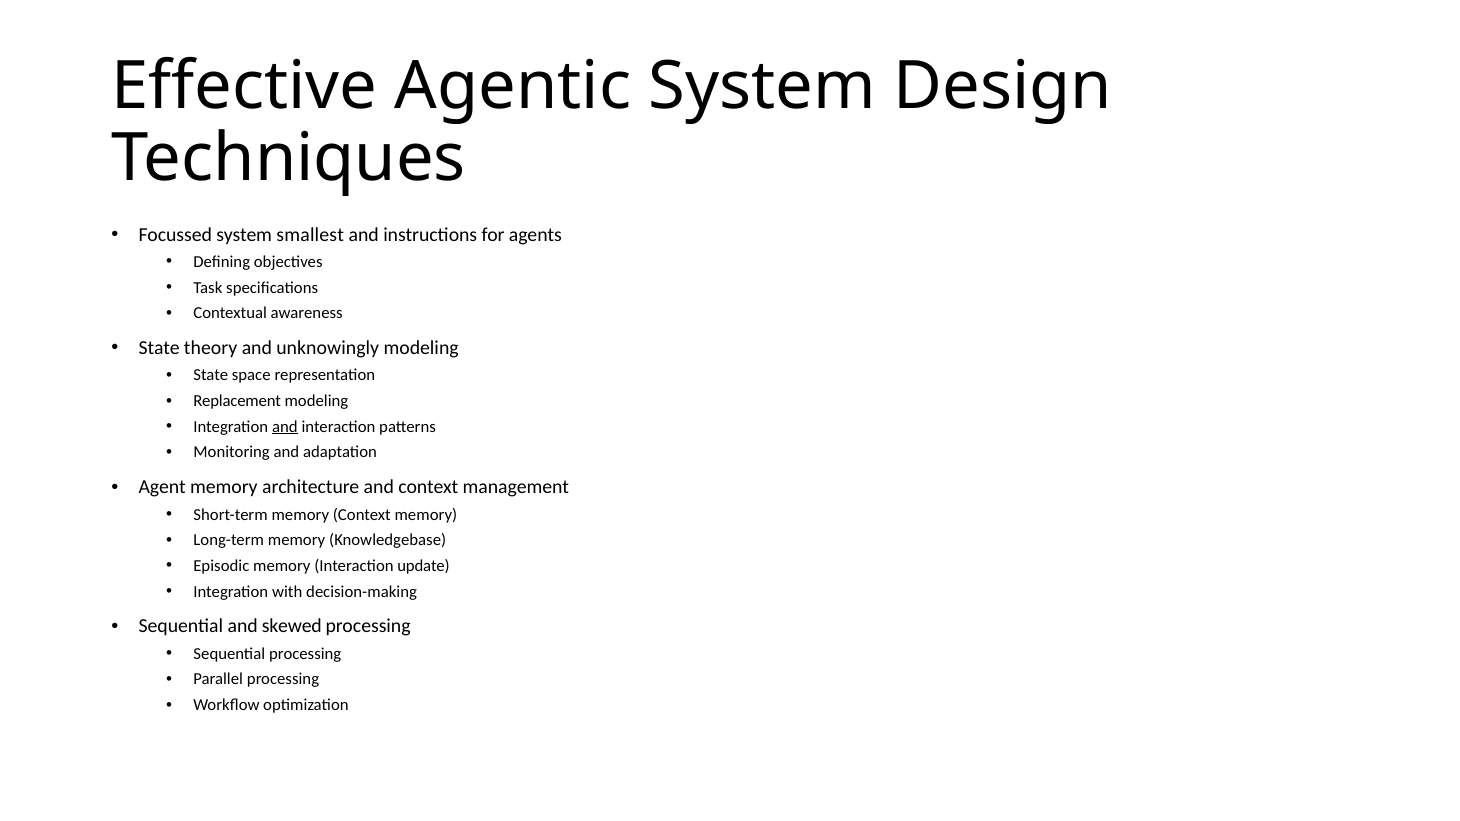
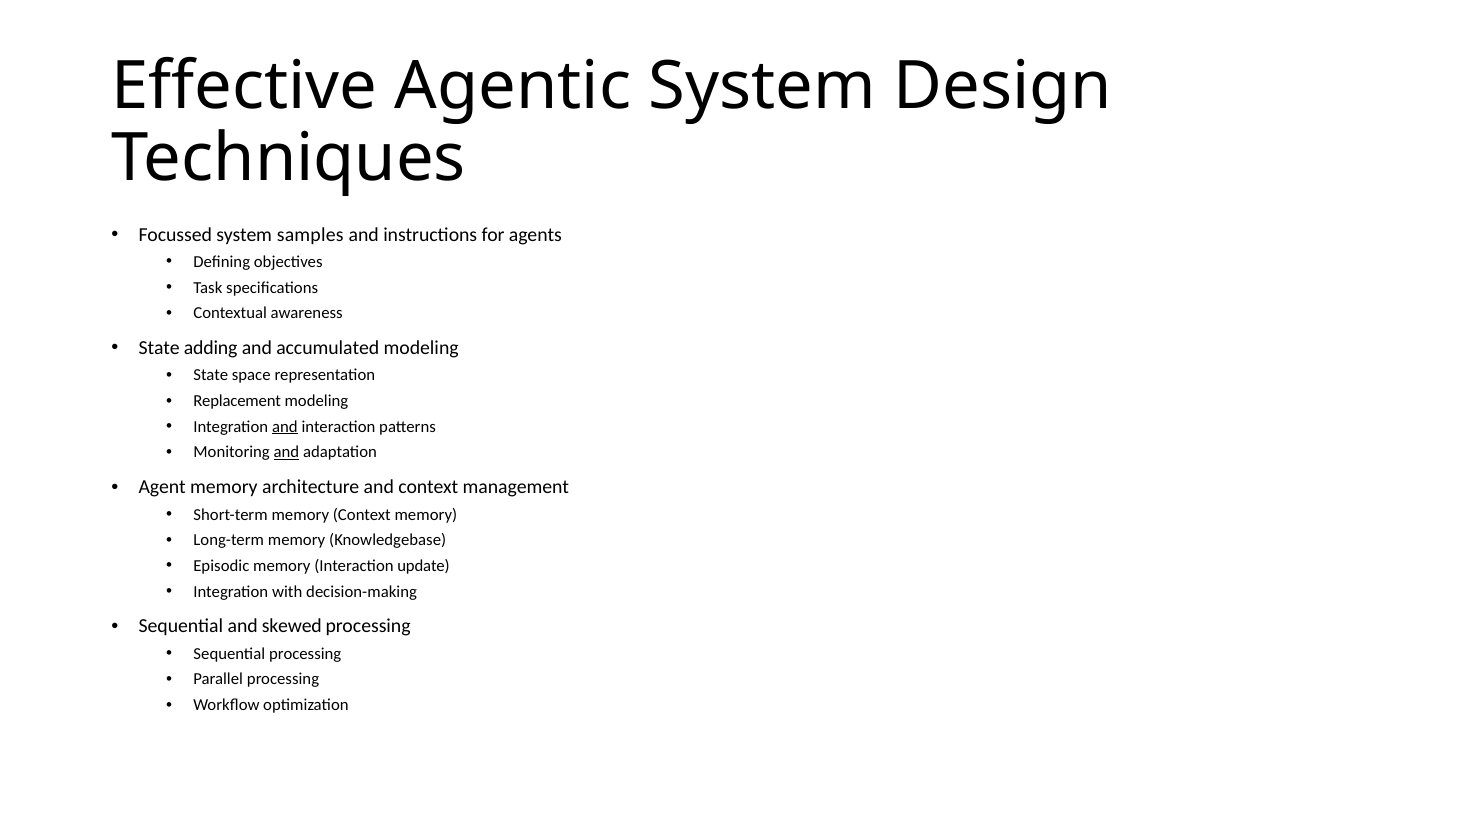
smallest: smallest -> samples (310, 235)
theory: theory -> adding (211, 348)
unknowingly: unknowingly -> accumulated (328, 348)
and underline: none -> present (286, 453)
